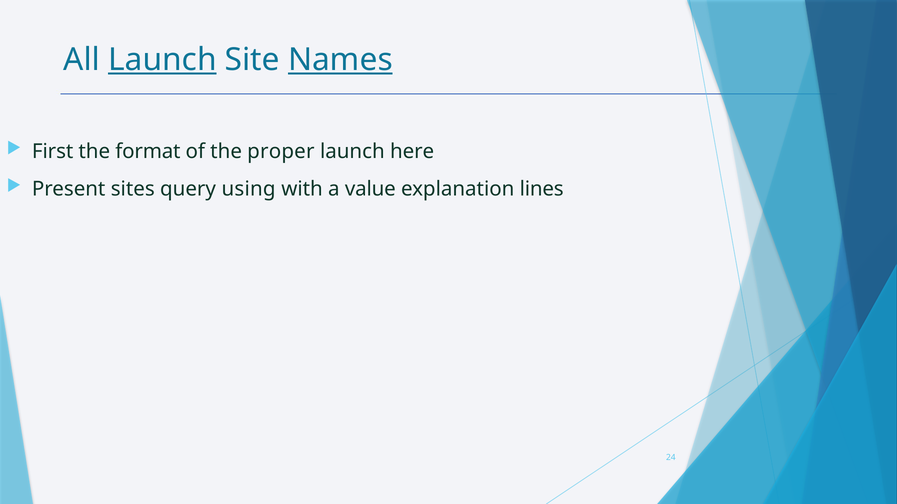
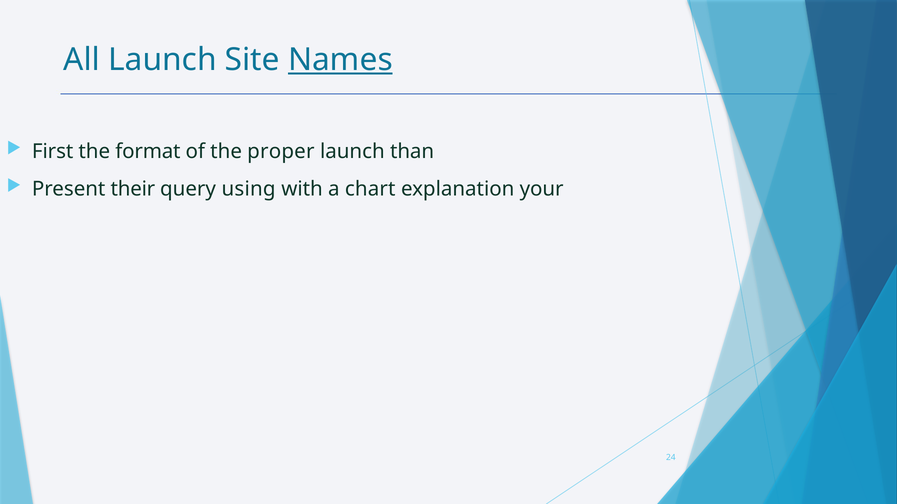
Launch underline: present -> none (162, 60)
here: here -> than (412, 151)
sites: sites -> their (133, 189)
value: value -> chart (370, 189)
lines: lines -> your (542, 189)
